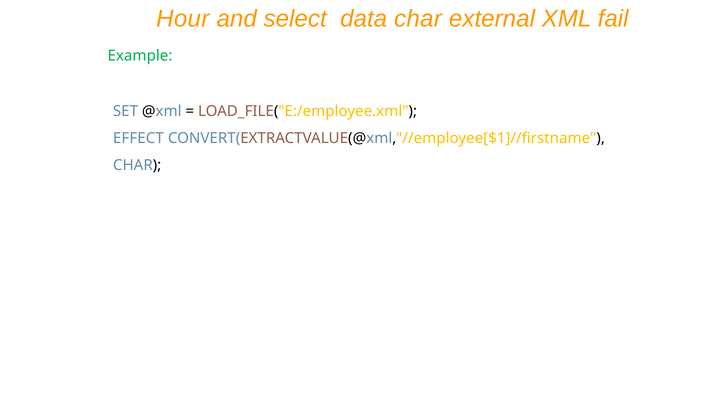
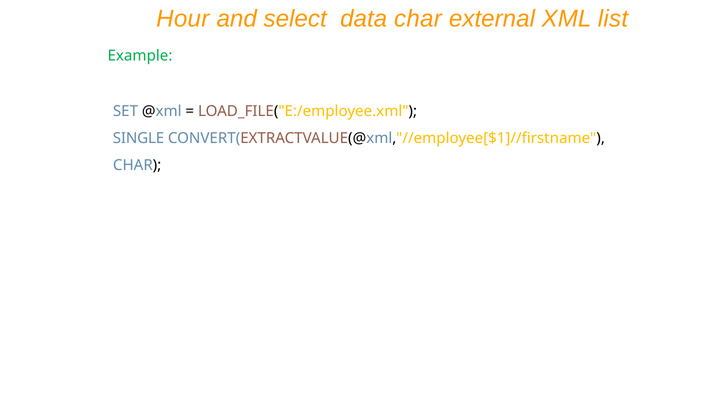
fail: fail -> list (613, 19)
EFFECT: EFFECT -> SINGLE (139, 138)
